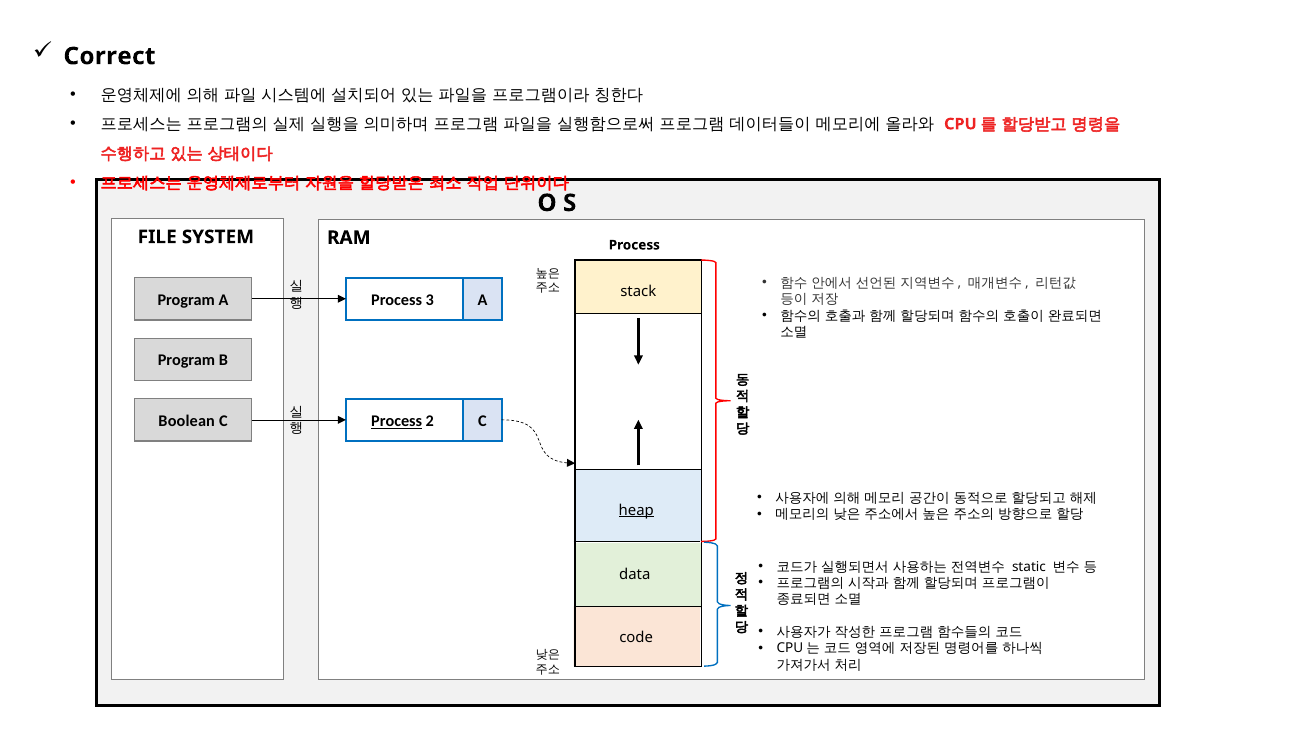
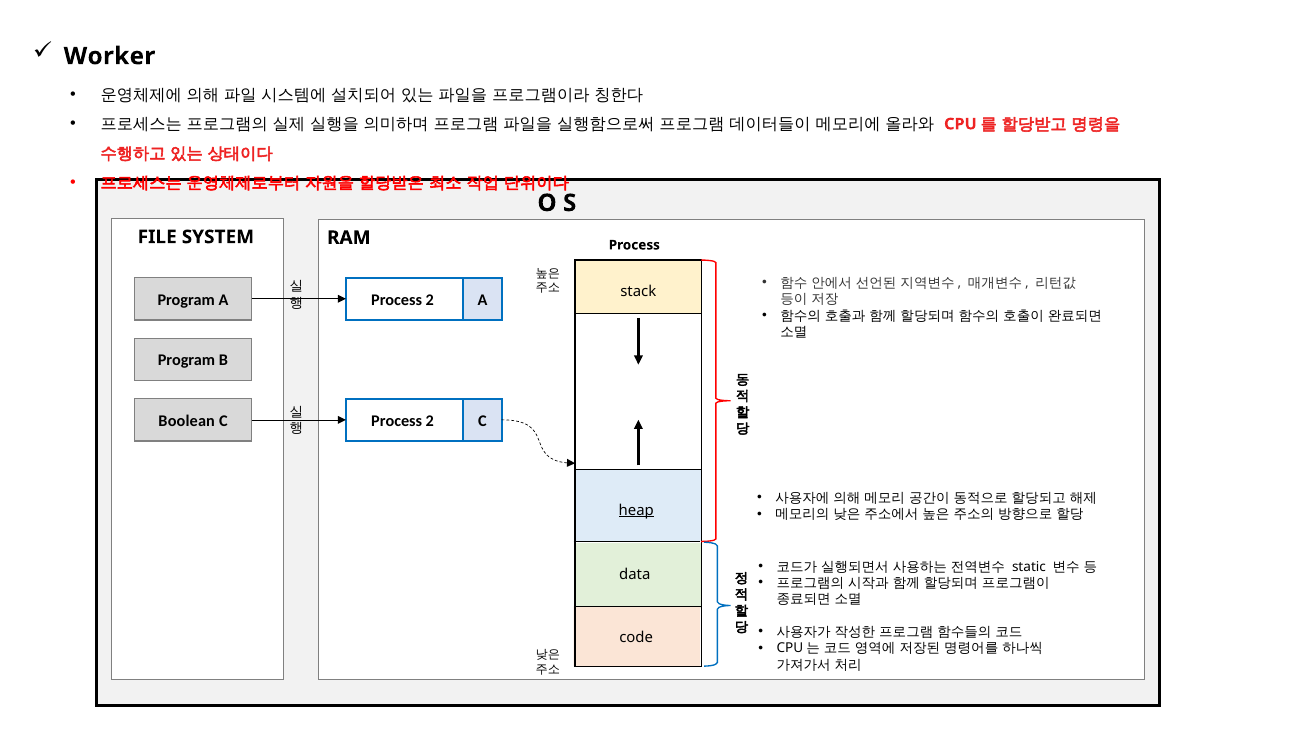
Correct: Correct -> Worker (109, 56)
3: 3 -> 2 (430, 300)
Process underline: present -> none (397, 421)
